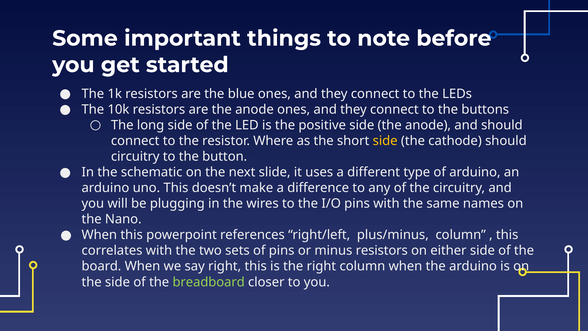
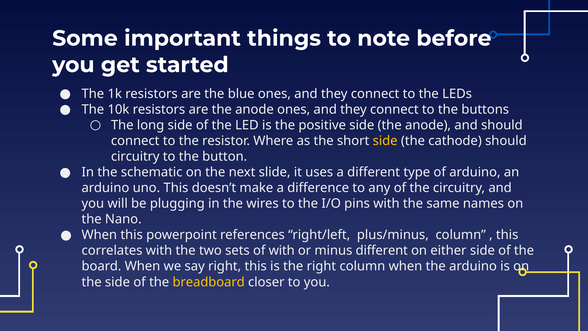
of pins: pins -> with (282, 250)
minus resistors: resistors -> different (382, 250)
breadboard colour: light green -> yellow (209, 282)
